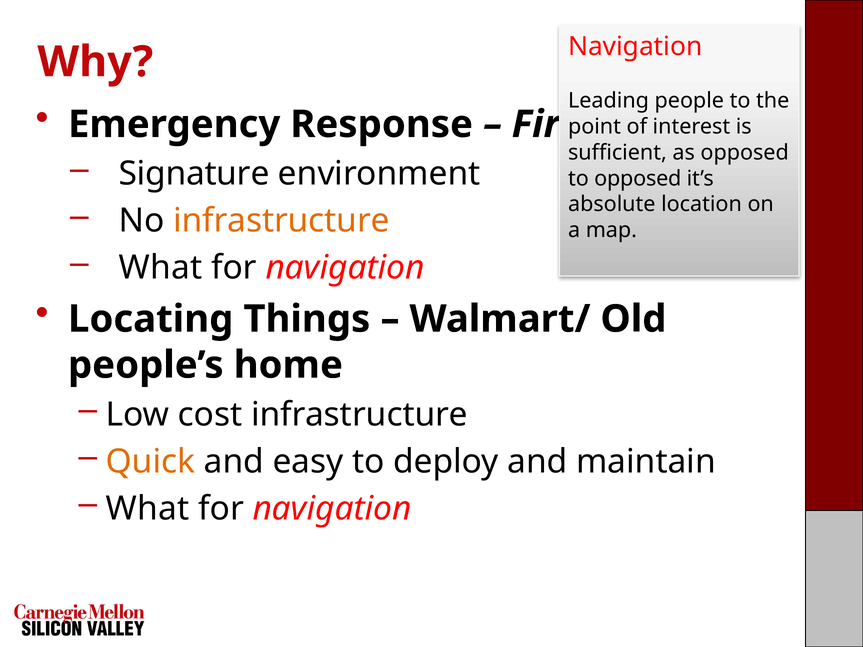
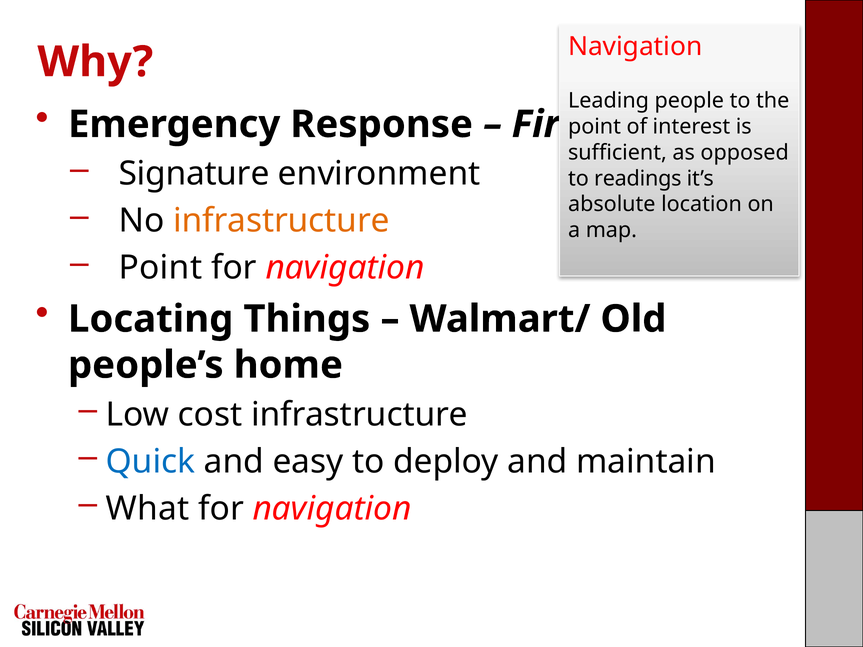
to opposed: opposed -> readings (638, 178)
What: What -> Point (160, 268)
Quick colour: orange -> blue (150, 462)
